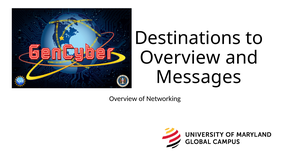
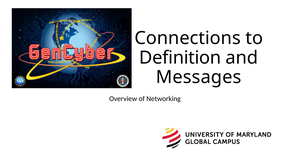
Destinations: Destinations -> Connections (188, 38)
Overview: Overview -> Definition (180, 58)
